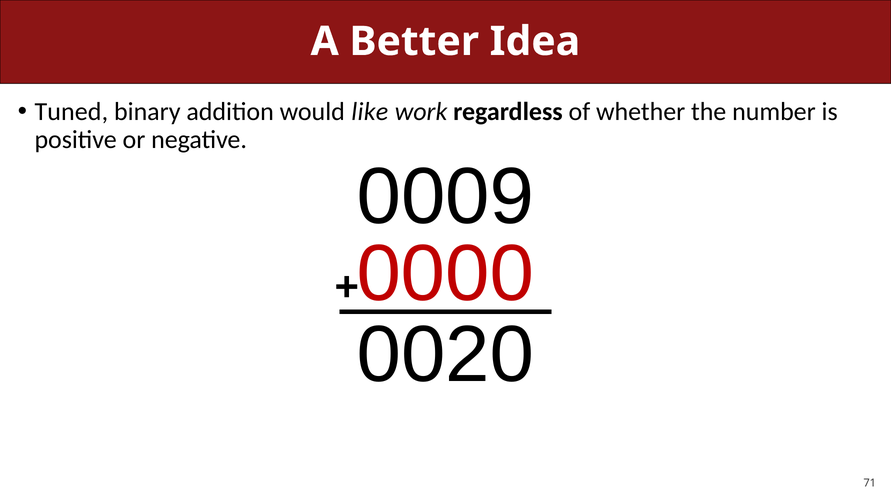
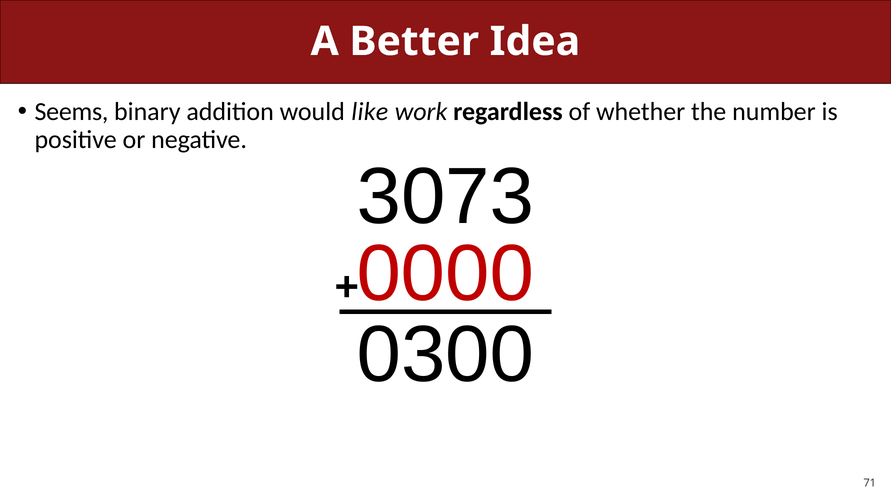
Tuned: Tuned -> Seems (71, 112)
0009: 0009 -> 3073 (445, 197)
0020: 0020 -> 0300 (445, 355)
